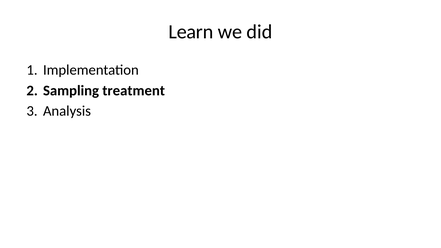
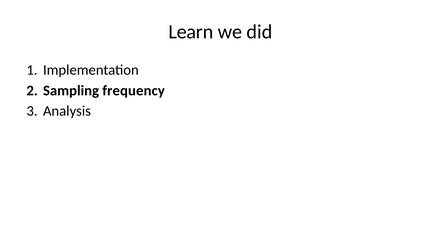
treatment: treatment -> frequency (134, 91)
